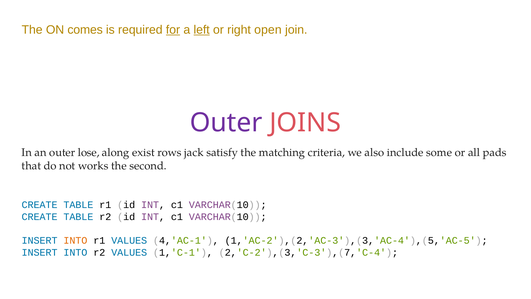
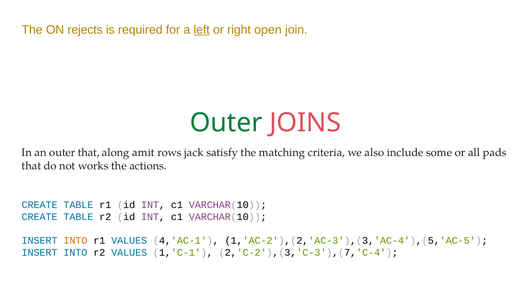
comes: comes -> rejects (85, 30)
for underline: present -> none (173, 30)
Outer colour: purple -> green (226, 123)
outer lose: lose -> that (89, 152)
exist: exist -> amit (143, 152)
second: second -> actions (148, 166)
